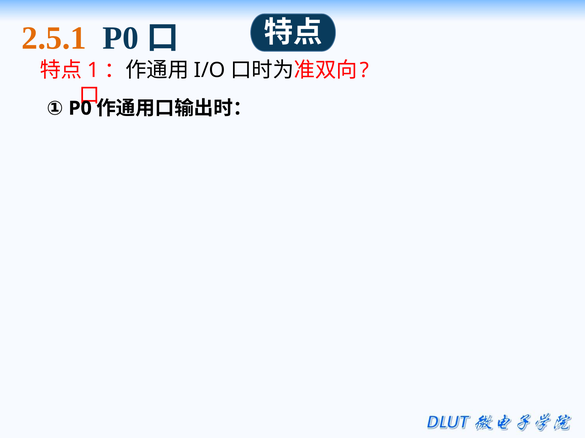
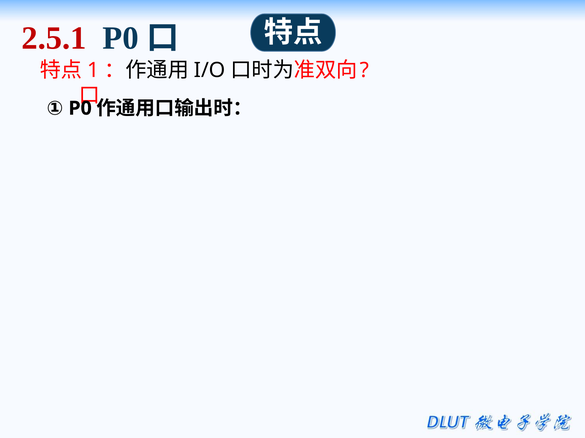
2.5.1 colour: orange -> red (54, 38)
